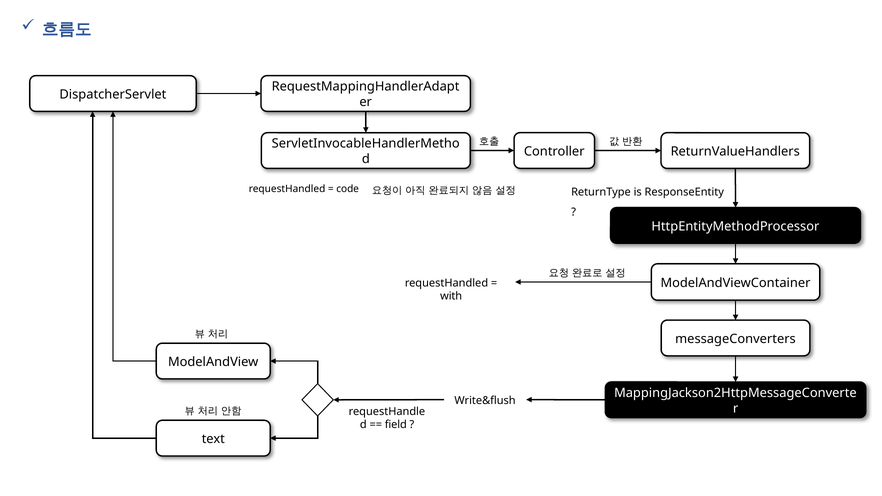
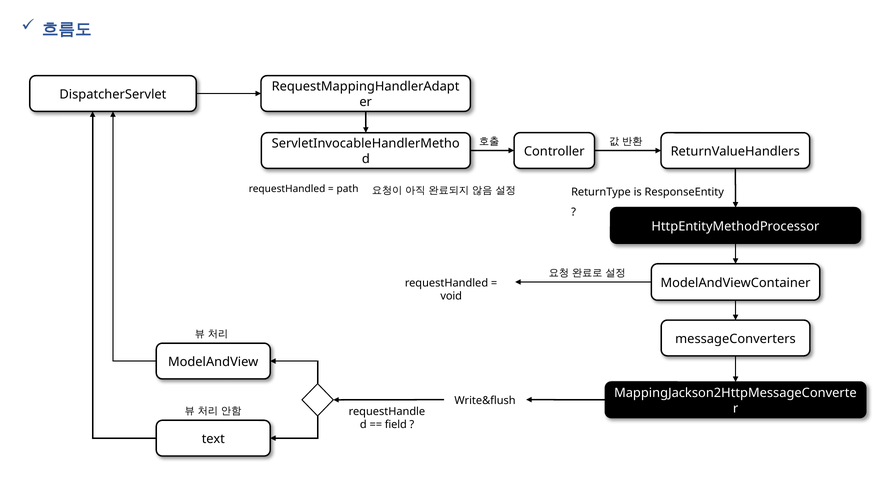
code: code -> path (348, 189)
with: with -> void (451, 296)
